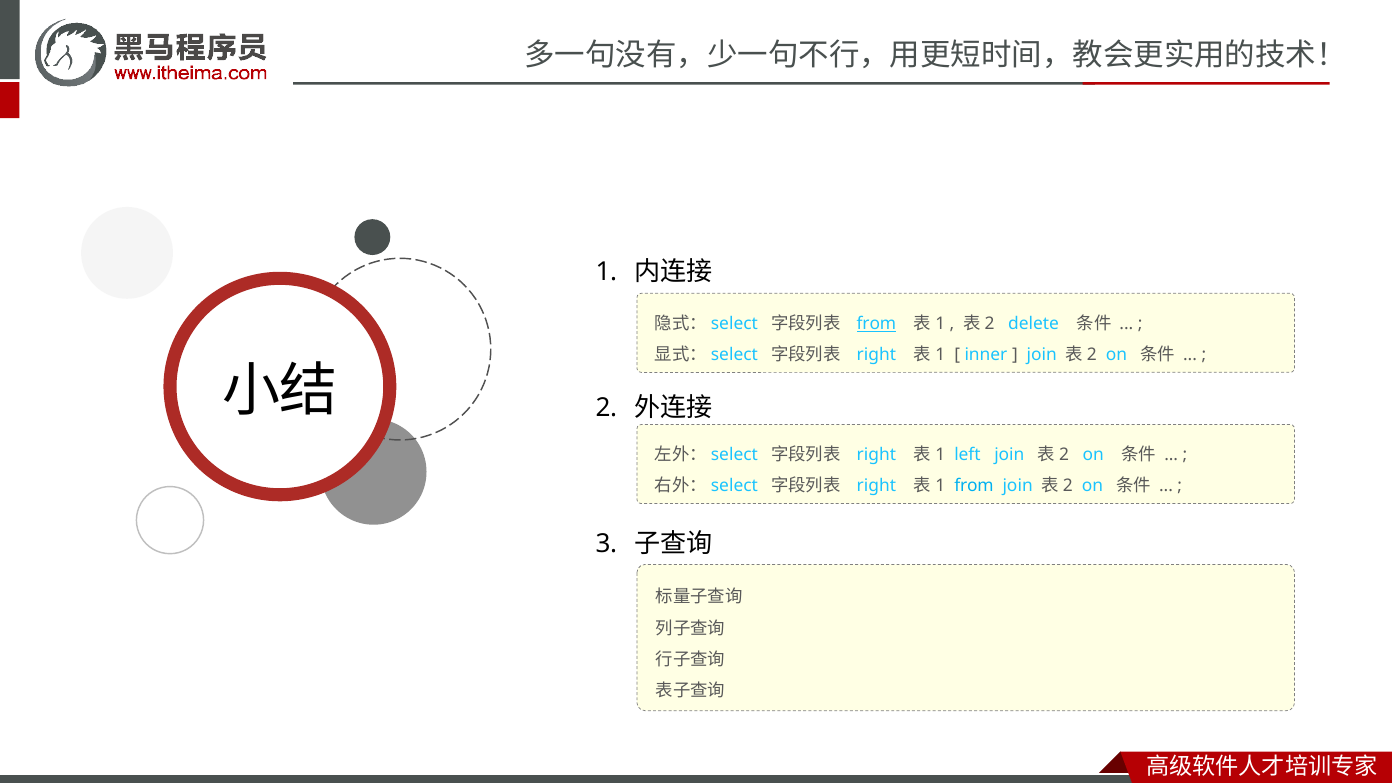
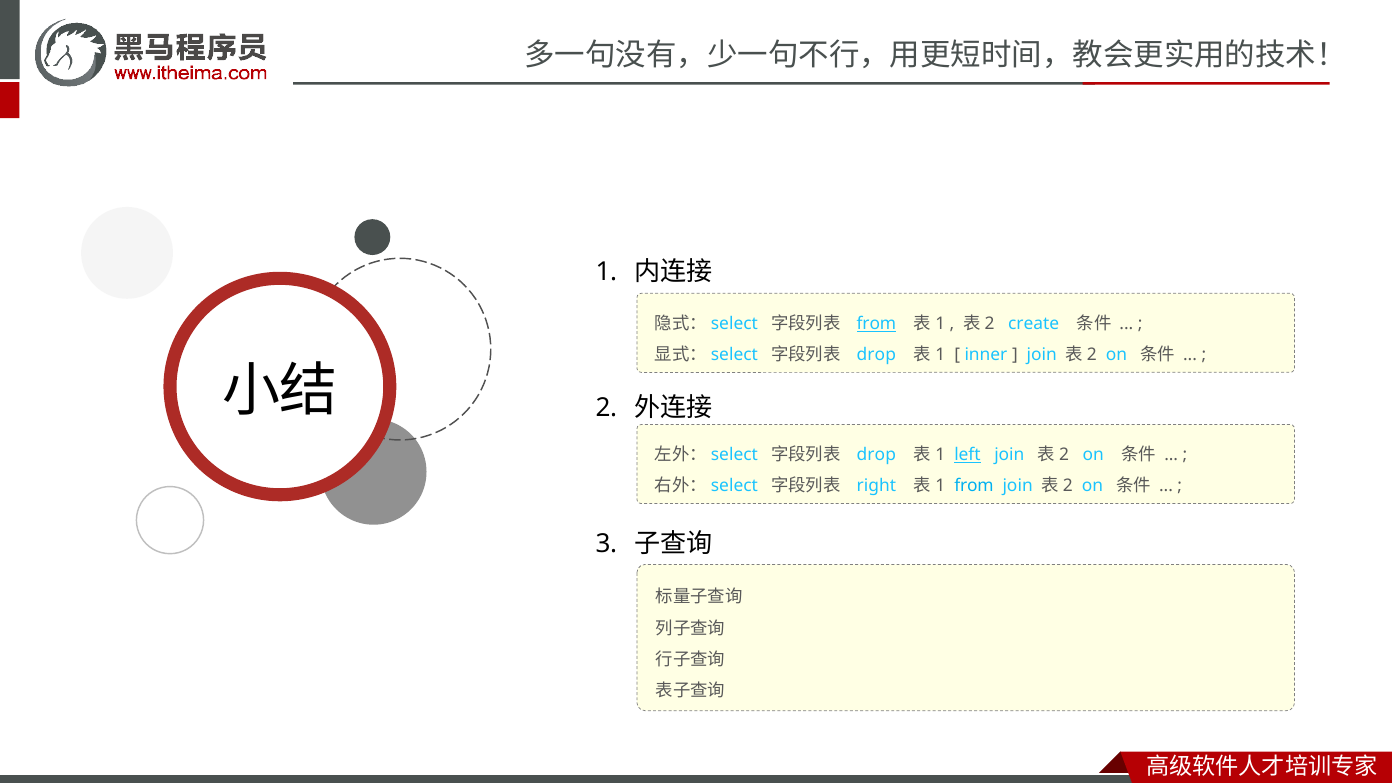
delete: delete -> create (1034, 324)
right: right -> drop (876, 355)
right: right -> drop (876, 455)
left underline: none -> present (967, 455)
